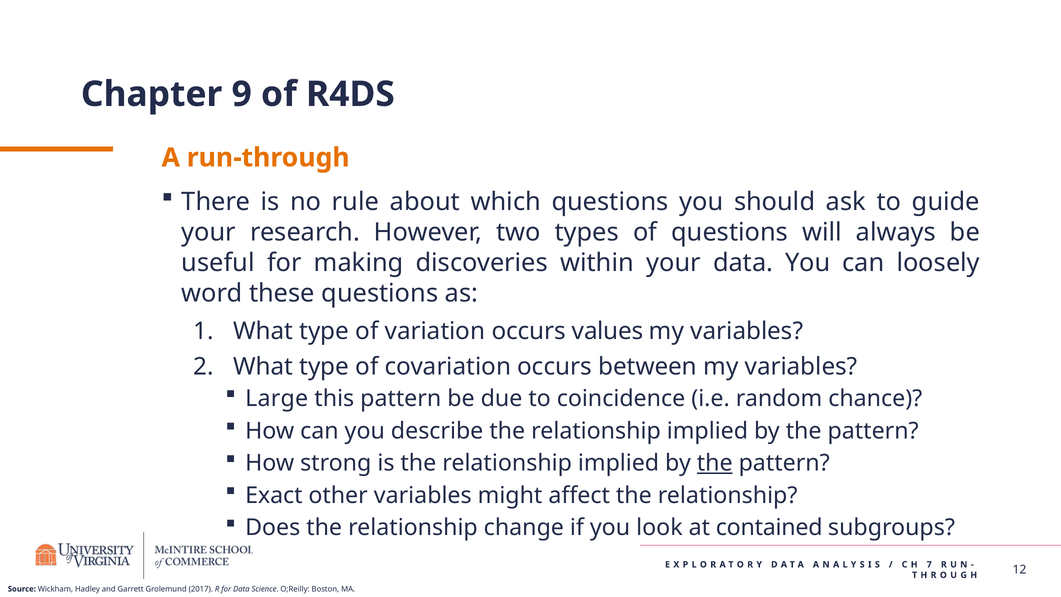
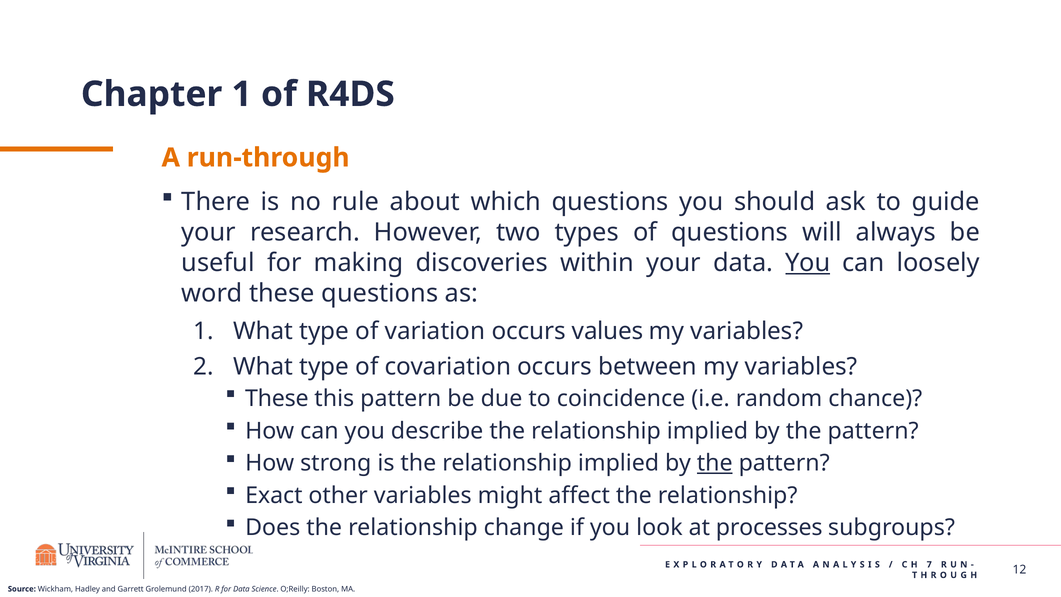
Chapter 9: 9 -> 1 (242, 94)
You underline: none -> present (808, 263)
Large: Large -> These (277, 398)
contained: contained -> processes (769, 528)
